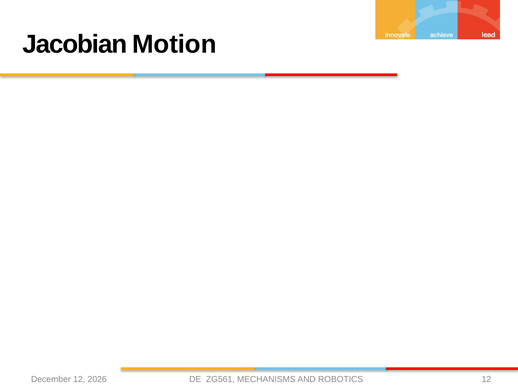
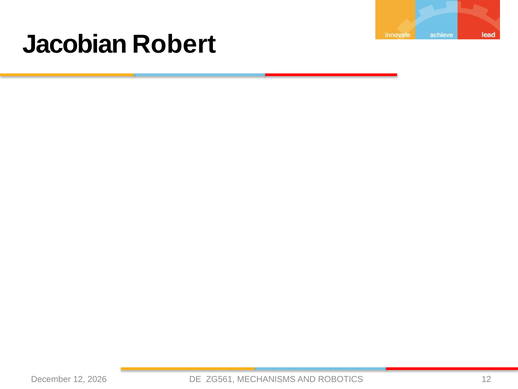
Motion: Motion -> Robert (174, 44)
